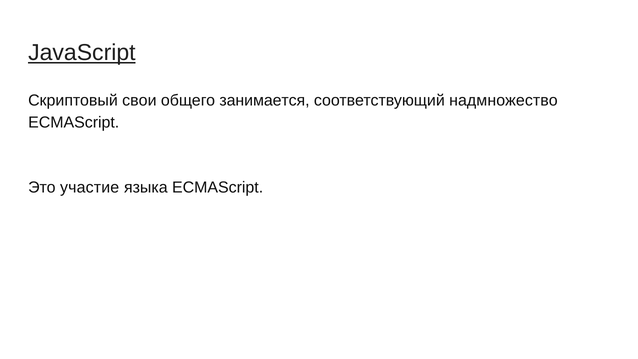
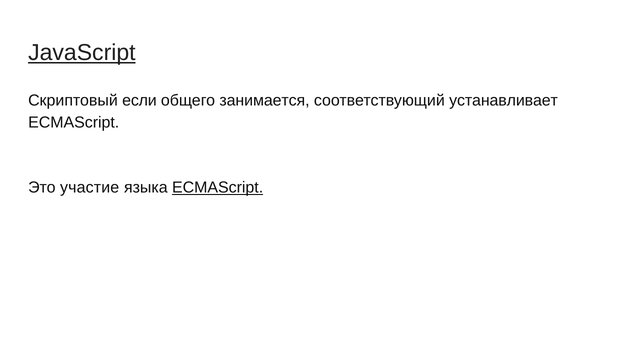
свои: свои -> если (139, 100)
надмножество: надмножество -> устанавливает (504, 100)
ECMAScript underline: none -> present (218, 188)
